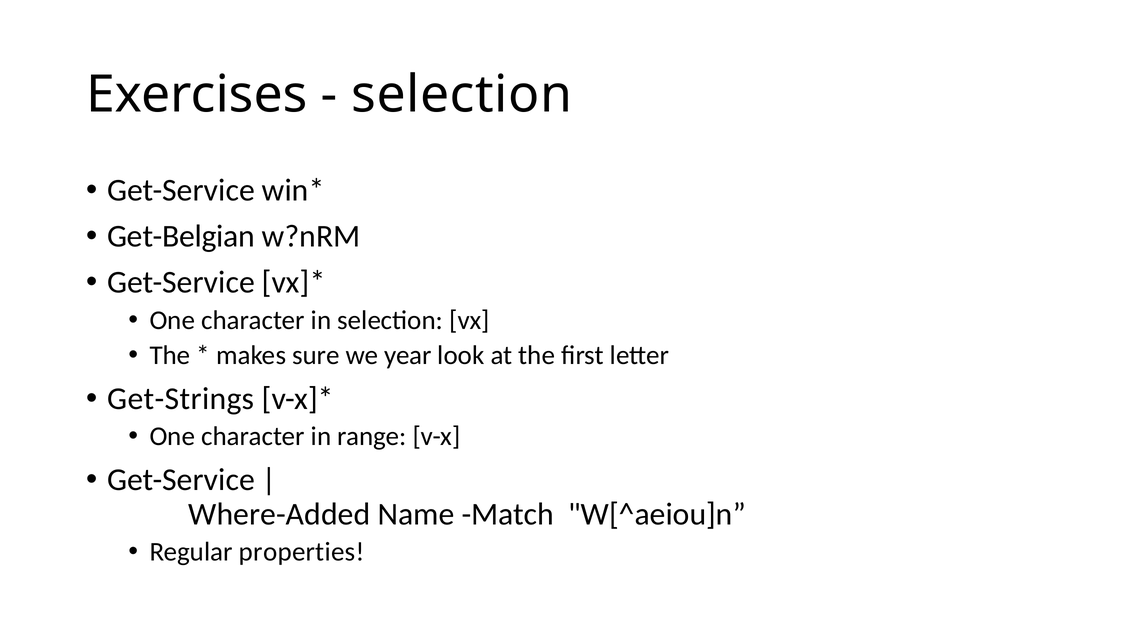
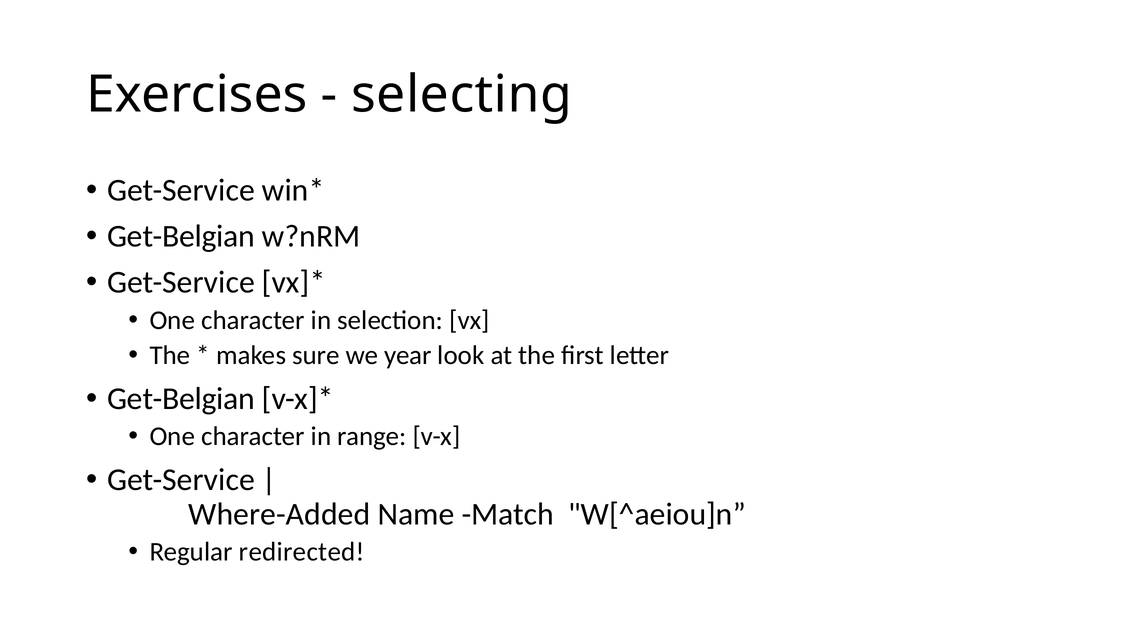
selection: selection -> selecting (462, 95)
Get-Strings: Get-Strings -> Get-Belgian (181, 399)
properties: properties -> redirected (302, 552)
